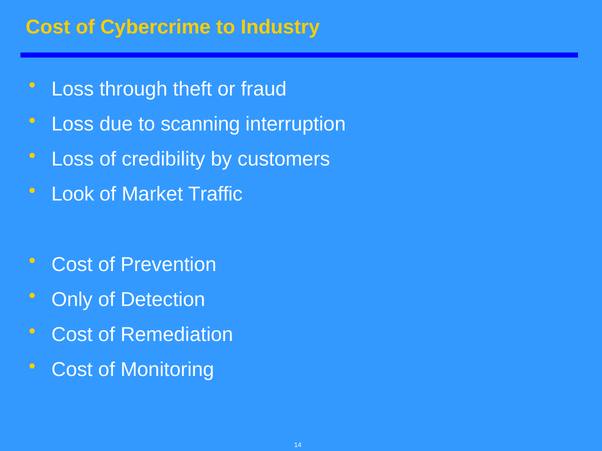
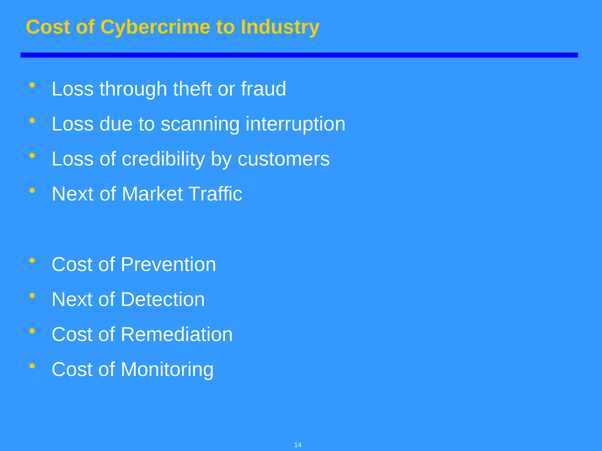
Look: Look -> Next (73, 195)
Only: Only -> Next (72, 300)
